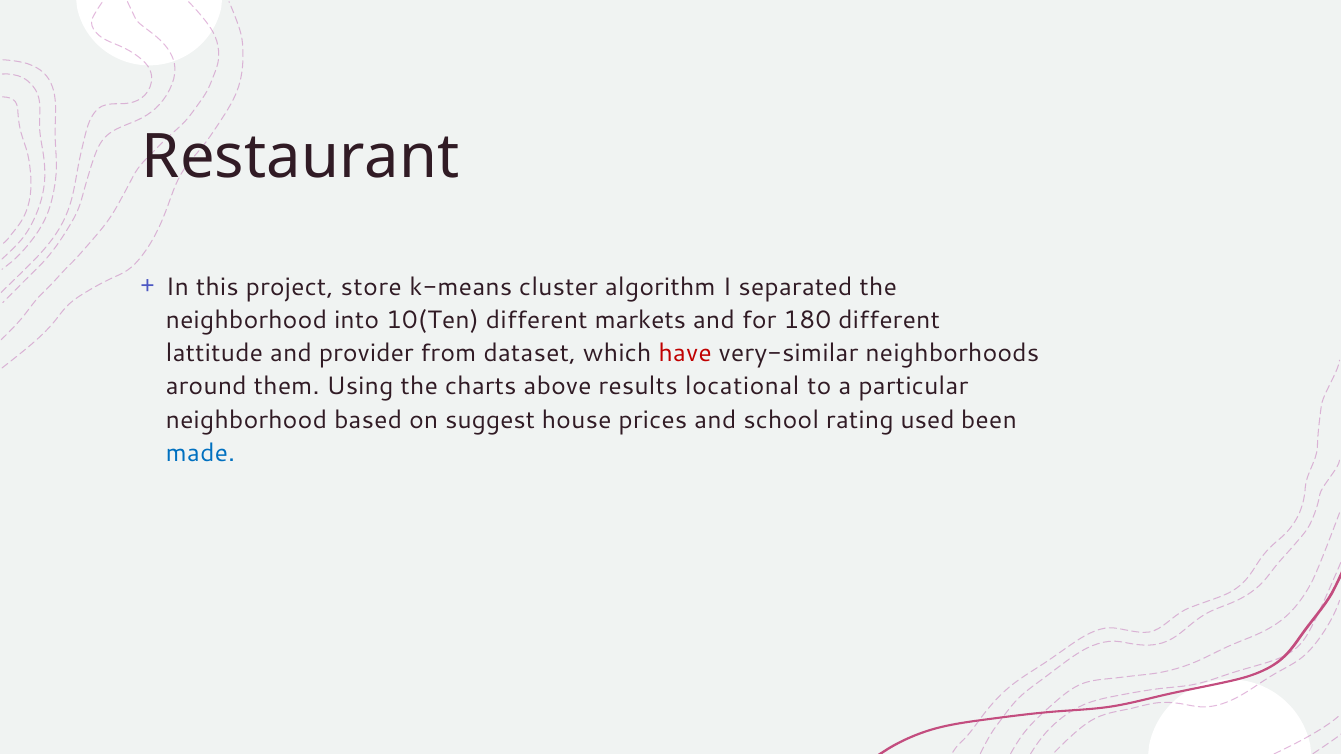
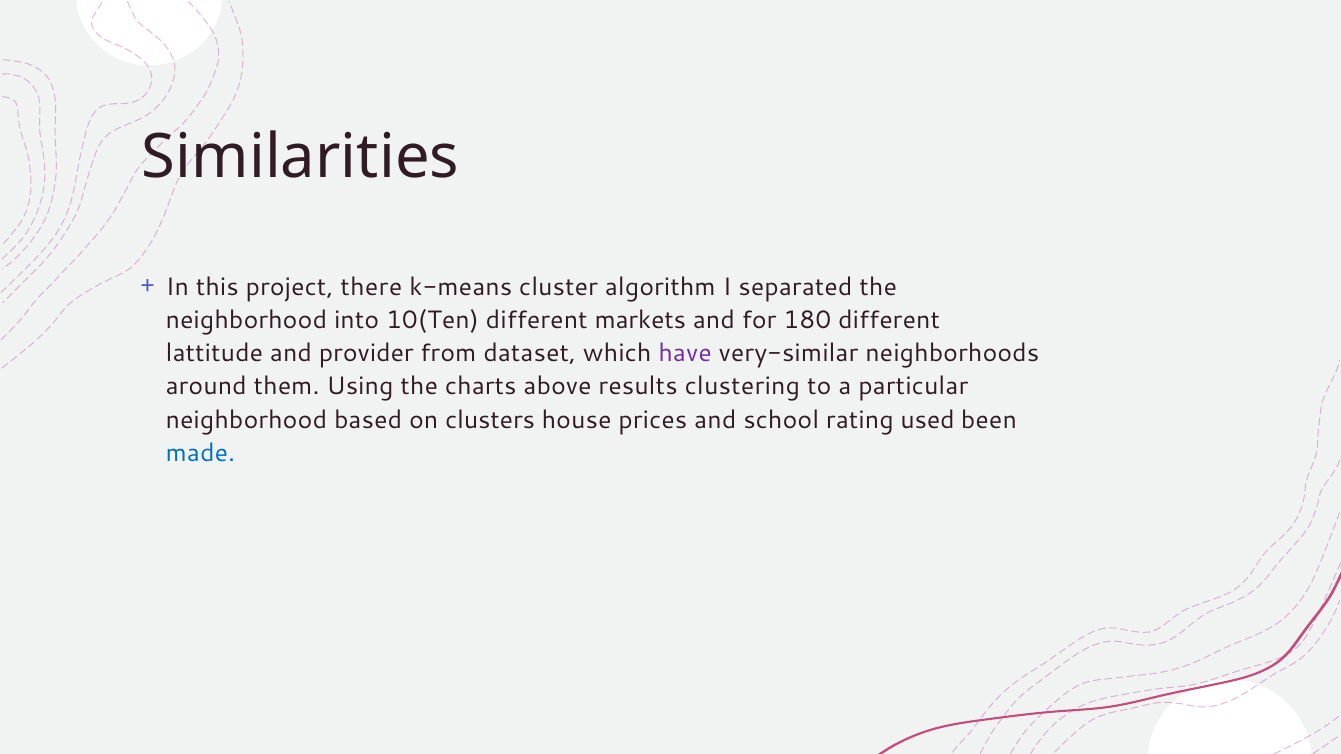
Restaurant: Restaurant -> Similarities (301, 157)
store: store -> there (371, 287)
have colour: red -> purple (685, 354)
locational: locational -> clustering (742, 387)
suggest: suggest -> clusters (490, 420)
